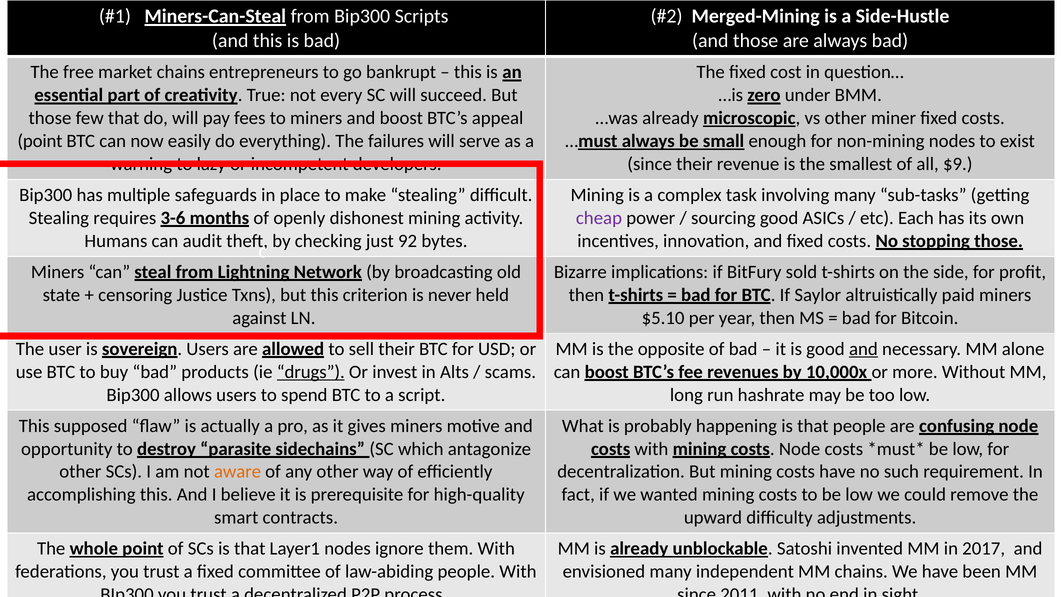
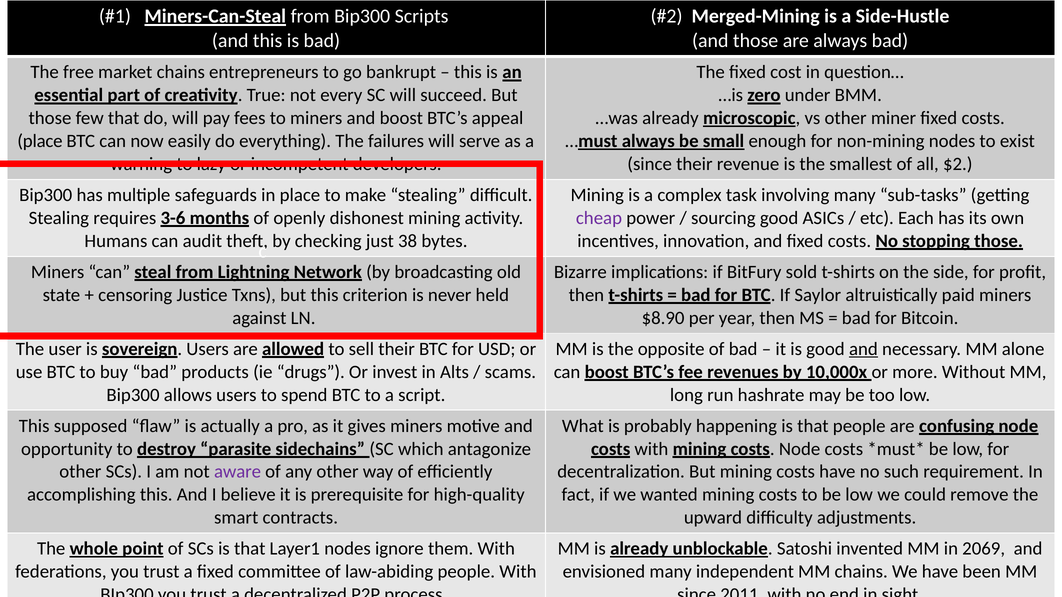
point: point -> place (40, 141)
$9: $9 -> $2 (958, 164)
just 92: 92 -> 38 (408, 241)
$5.10: $5.10 -> $8.90 (663, 318)
drugs underline: present -> none (311, 372)
aware colour: orange -> purple (238, 472)
2017: 2017 -> 2069 (984, 549)
